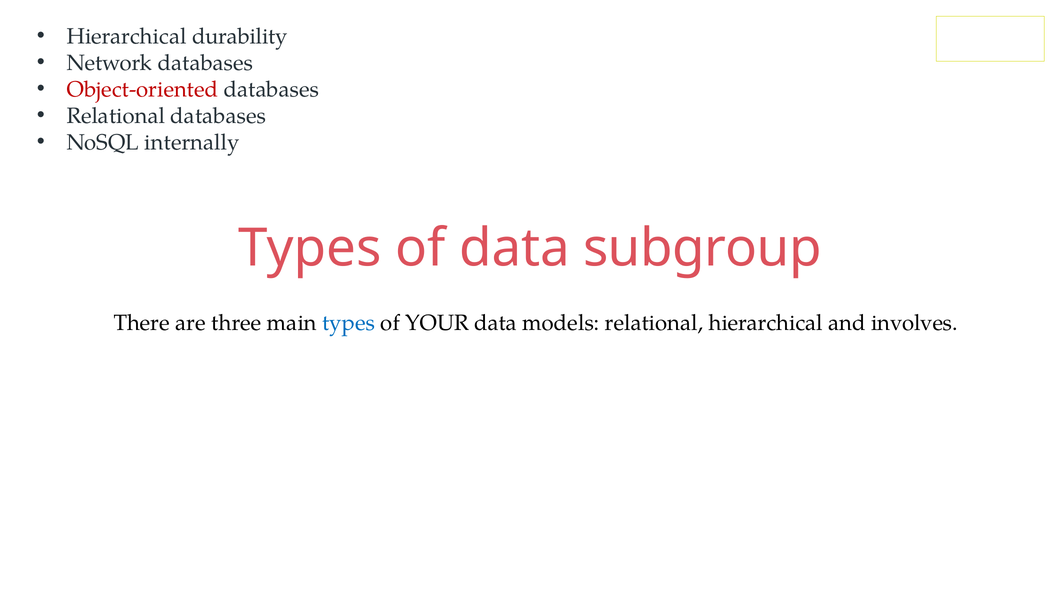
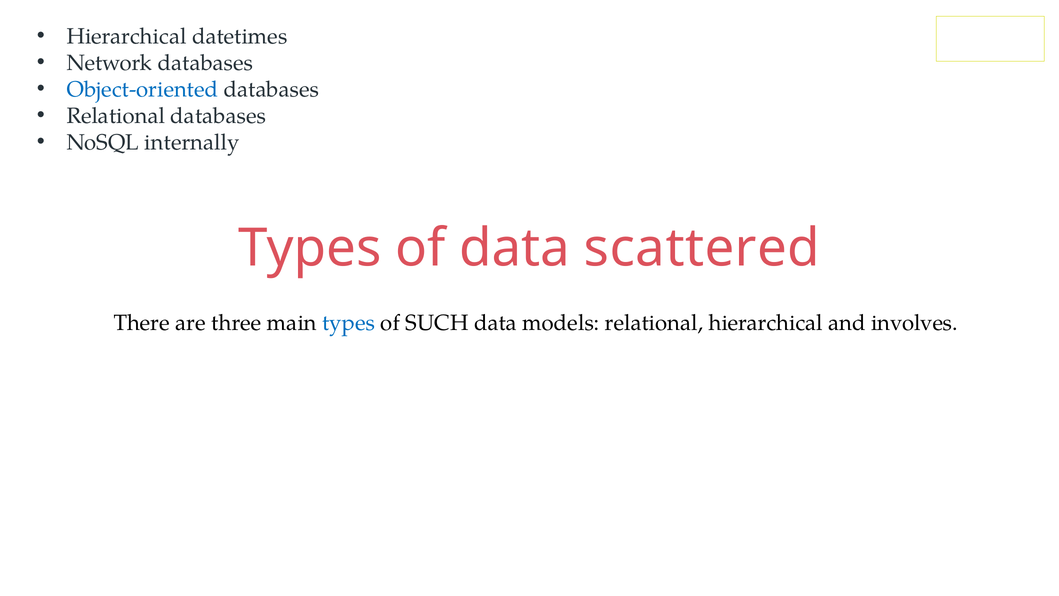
durability: durability -> datetimes (240, 36)
Object-oriented colour: red -> blue (143, 89)
subgroup: subgroup -> scattered (702, 248)
YOUR: YOUR -> SUCH (437, 323)
